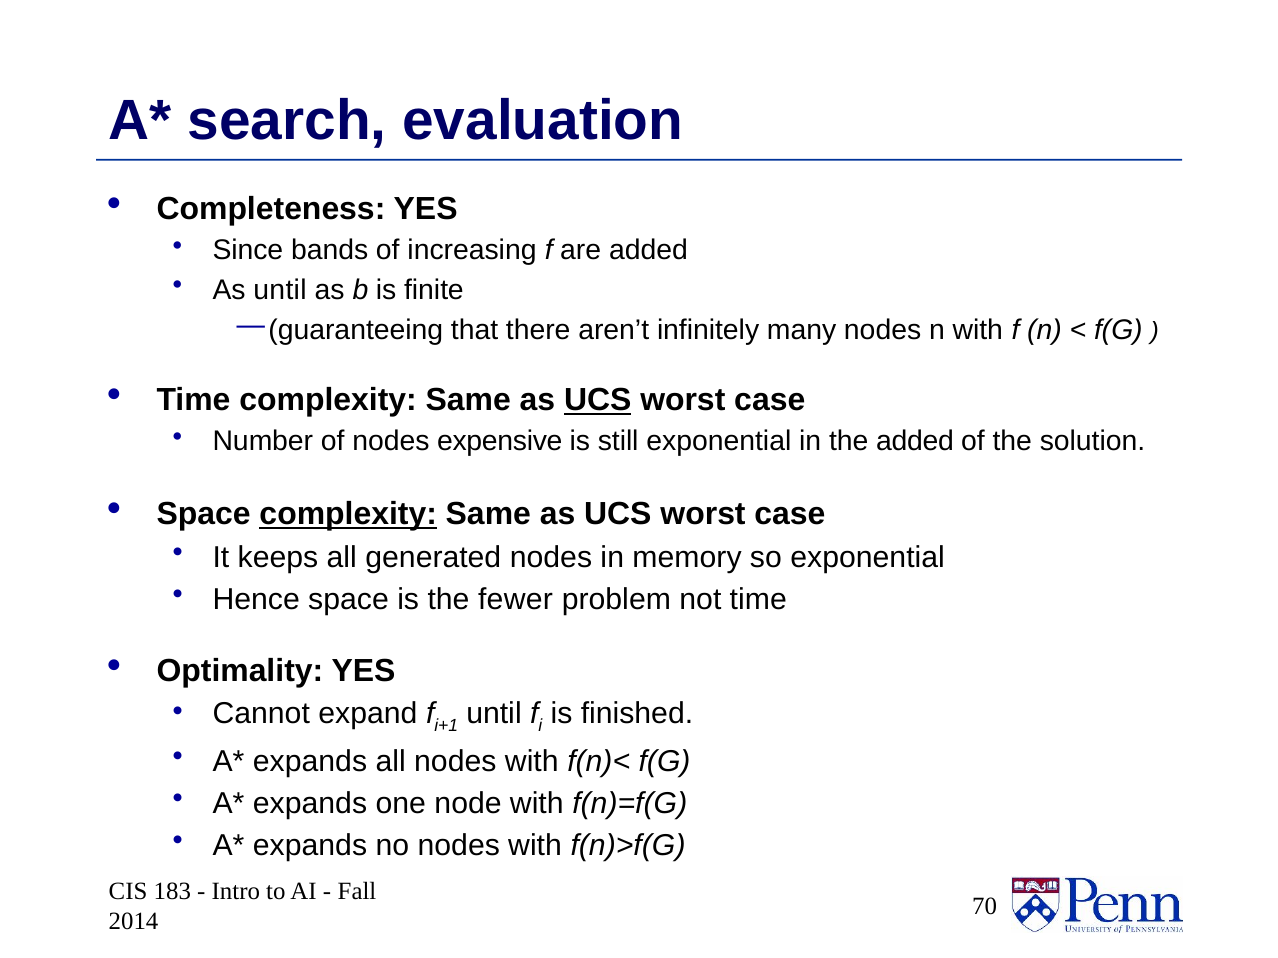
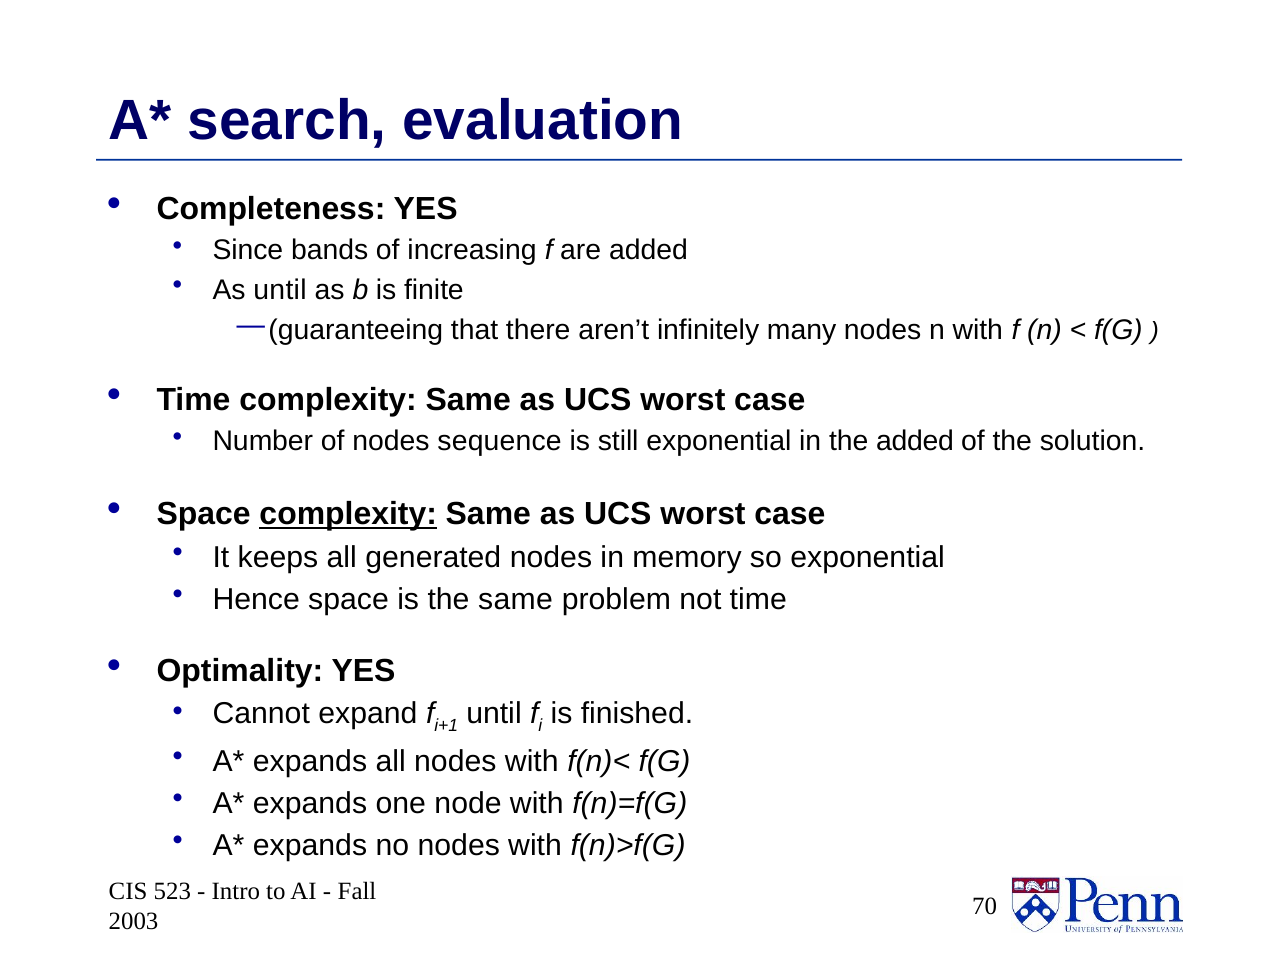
UCS underline: present -> none (598, 400)
expensive: expensive -> sequence (500, 442)
the fewer: fewer -> same (515, 600)
183: 183 -> 523 (172, 892)
2014: 2014 -> 2003 (134, 922)
